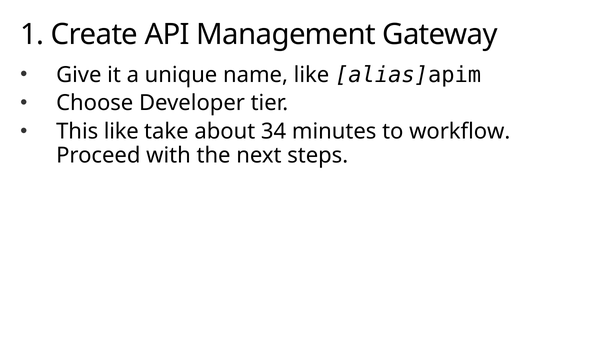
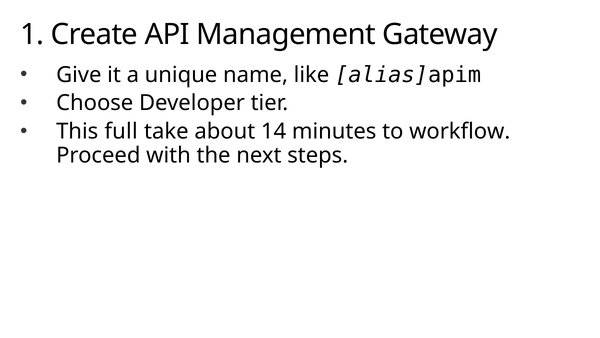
This like: like -> full (121, 131)
34: 34 -> 14 (274, 131)
